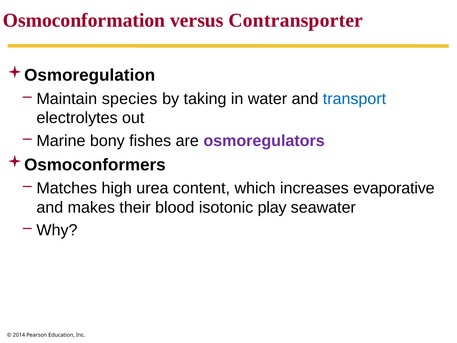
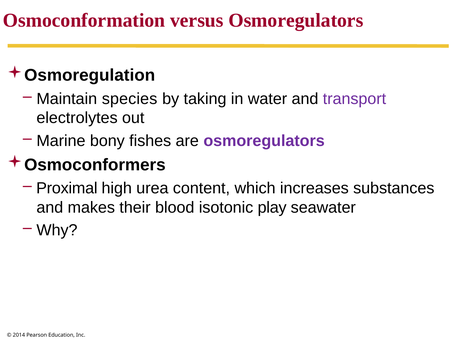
versus Contransporter: Contransporter -> Osmoregulators (296, 20)
transport colour: blue -> purple (354, 99)
Matches: Matches -> Proximal (67, 188)
evaporative: evaporative -> substances (394, 188)
